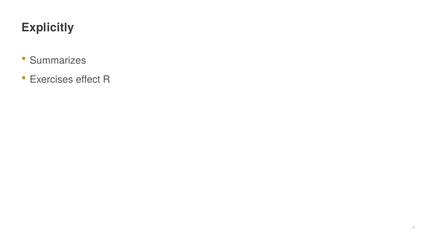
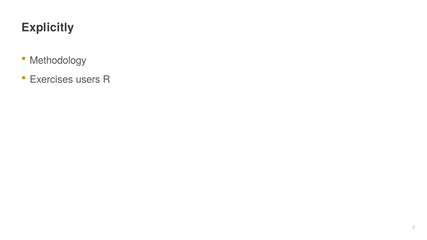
Summarizes: Summarizes -> Methodology (58, 61)
effect: effect -> users (88, 80)
